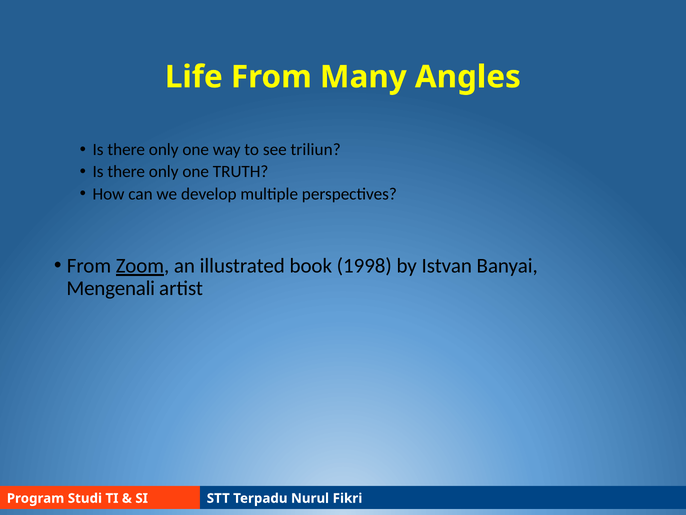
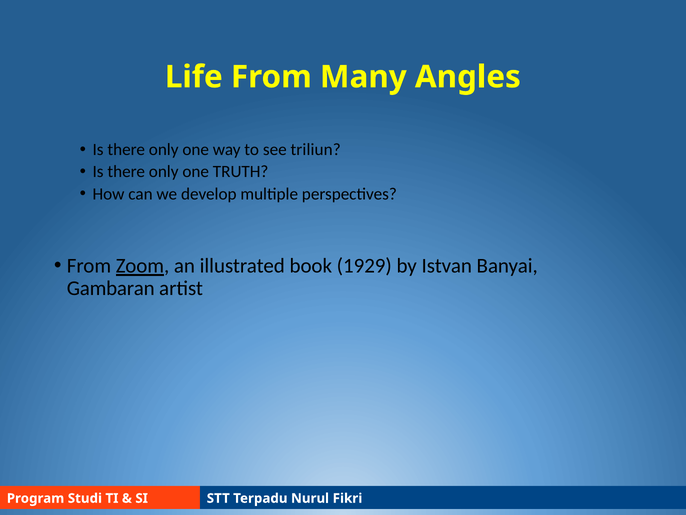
1998: 1998 -> 1929 (364, 266)
Mengenali: Mengenali -> Gambaran (111, 288)
